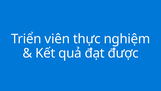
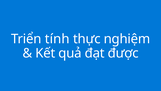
viên: viên -> tính (57, 39)
